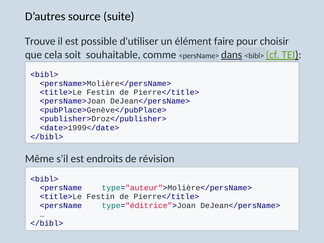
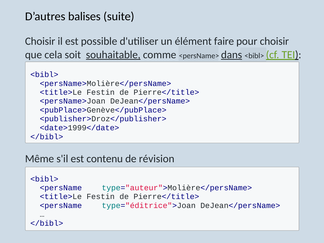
source: source -> balises (84, 16)
Trouve: Trouve -> Choisir (40, 41)
souhaitable underline: none -> present (113, 55)
endroits: endroits -> contenu (105, 159)
